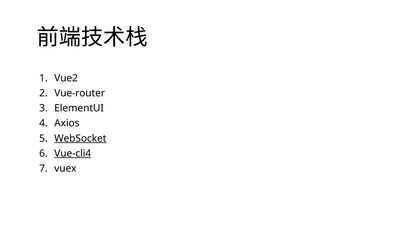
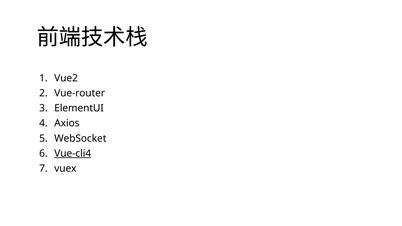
WebSocket underline: present -> none (80, 138)
